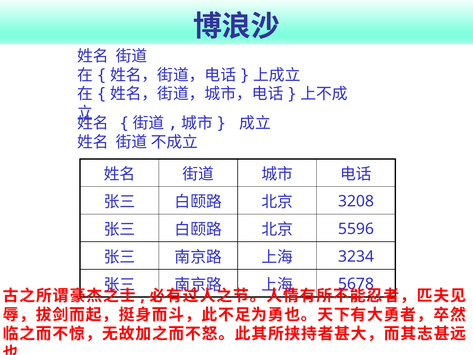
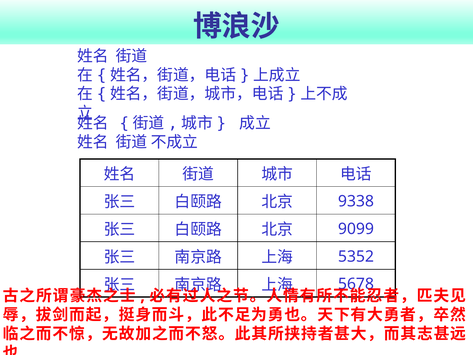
3208: 3208 -> 9338 (356, 201)
5596: 5596 -> 9099 (356, 229)
3234: 3234 -> 5352 (356, 256)
